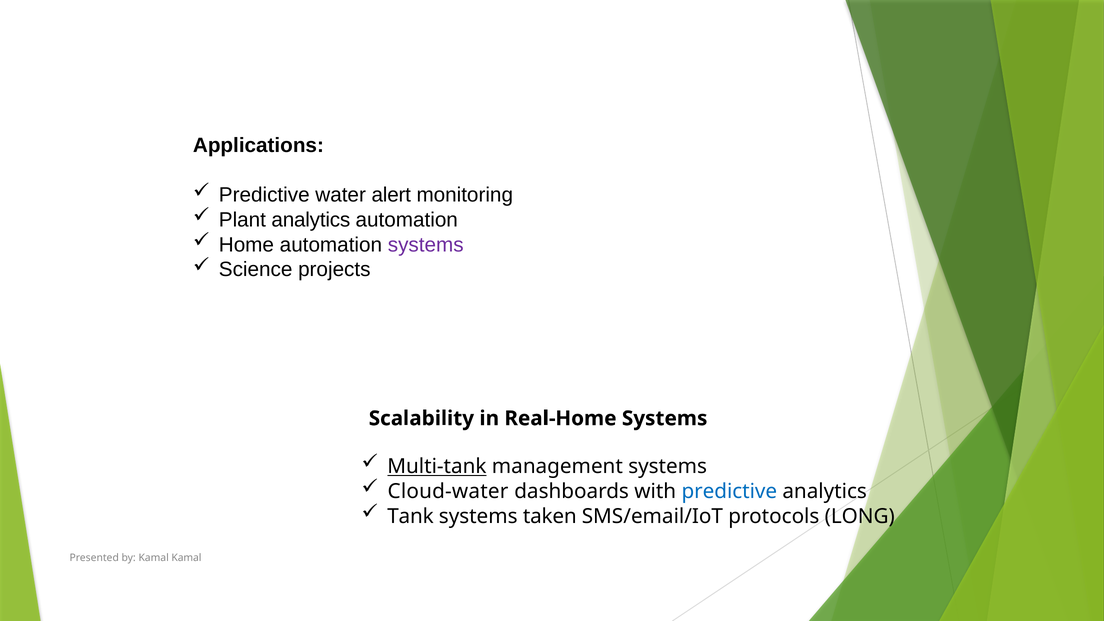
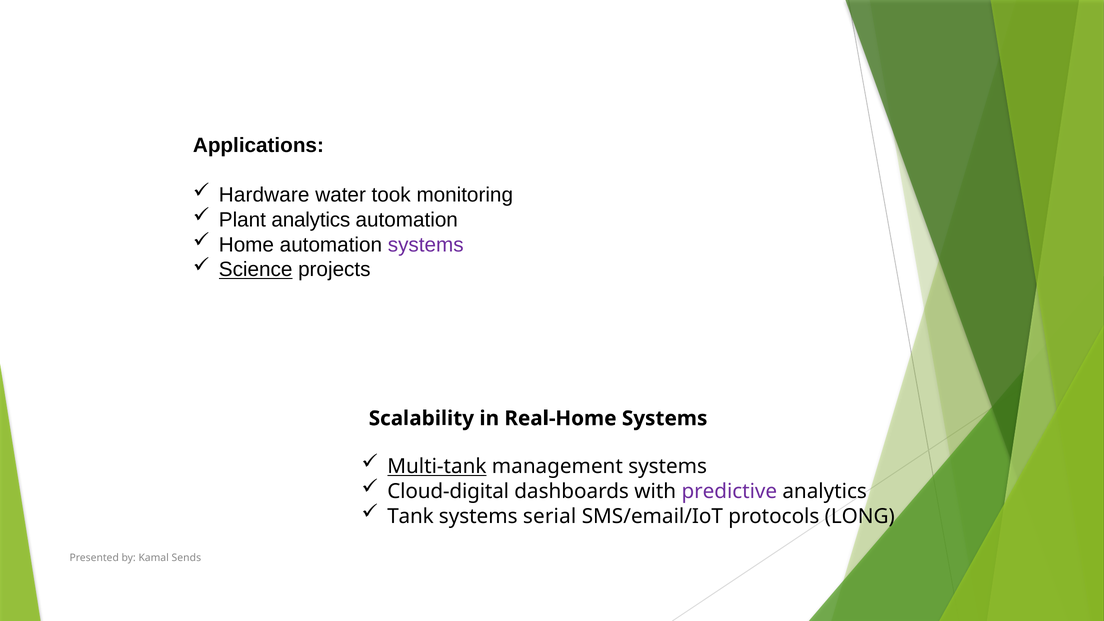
Predictive: Predictive -> Hardware (264, 195)
alert: alert -> took (391, 195)
Science underline: none -> present (256, 270)
Cloud-water: Cloud-water -> Cloud-digital (448, 491)
predictive colour: blue -> purple (729, 491)
taken: taken -> serial (550, 516)
Kamal Kamal: Kamal -> Sends (186, 558)
